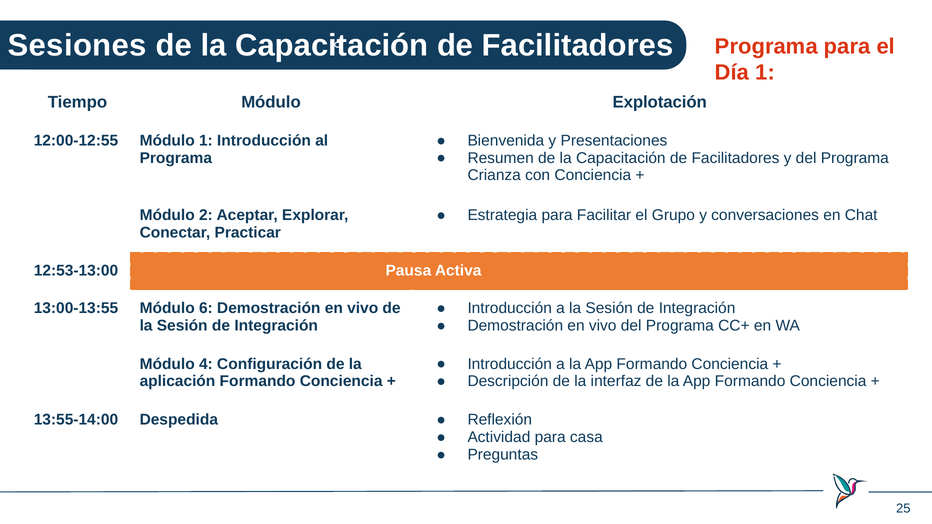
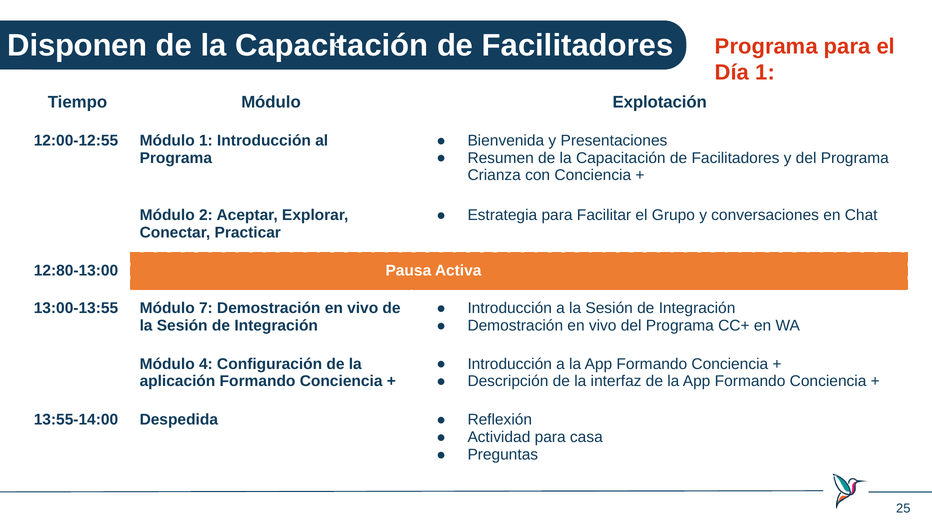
Sesiones: Sesiones -> Disponen (77, 46)
12:53-13:00: 12:53-13:00 -> 12:80-13:00 (76, 271)
6: 6 -> 7 (206, 308)
